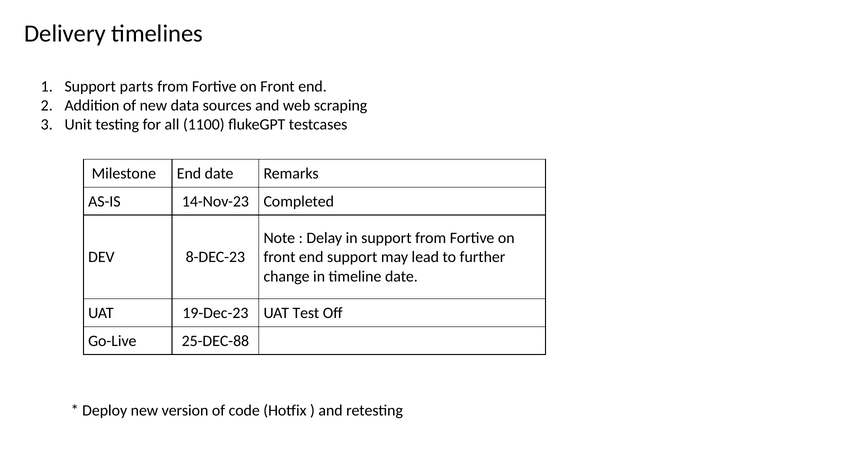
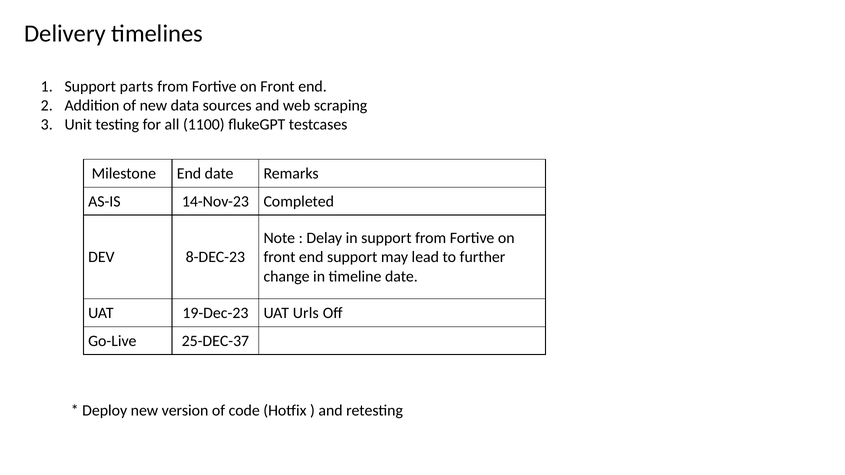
Test: Test -> Urls (306, 313)
25-DEC-88: 25-DEC-88 -> 25-DEC-37 (215, 341)
